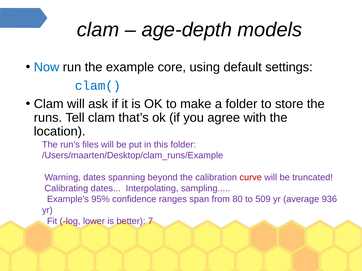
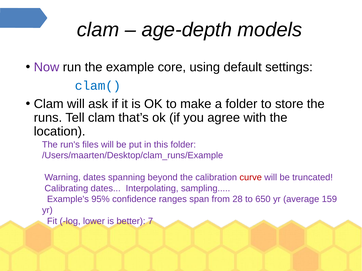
Now colour: blue -> purple (47, 67)
80: 80 -> 28 (238, 200)
509: 509 -> 650 (263, 200)
936: 936 -> 159 (329, 200)
